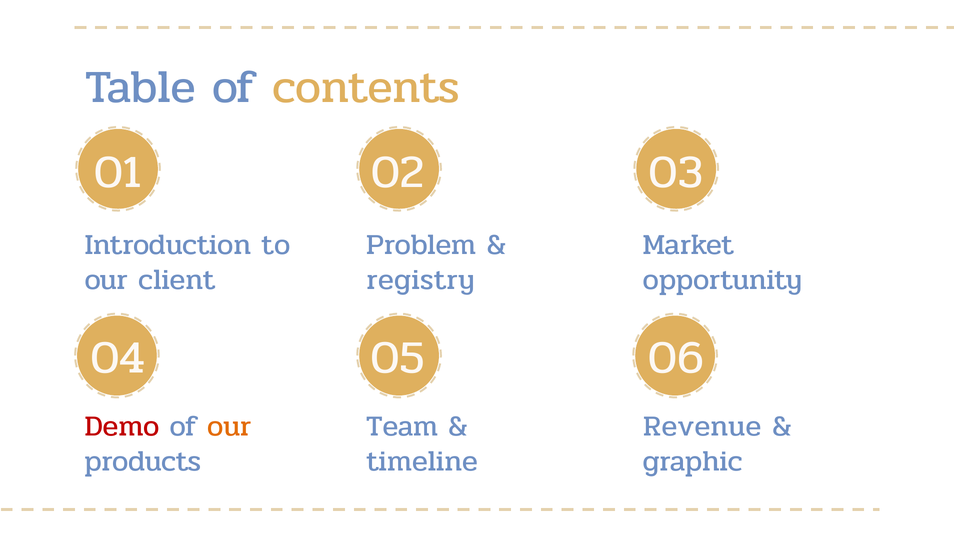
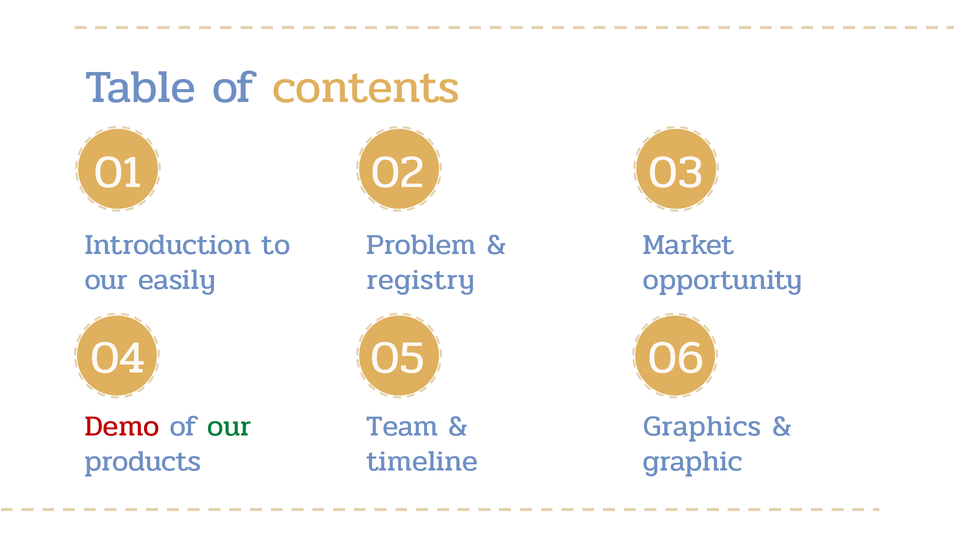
client: client -> easily (177, 279)
our colour: orange -> green (229, 426)
Revenue: Revenue -> Graphics (702, 426)
